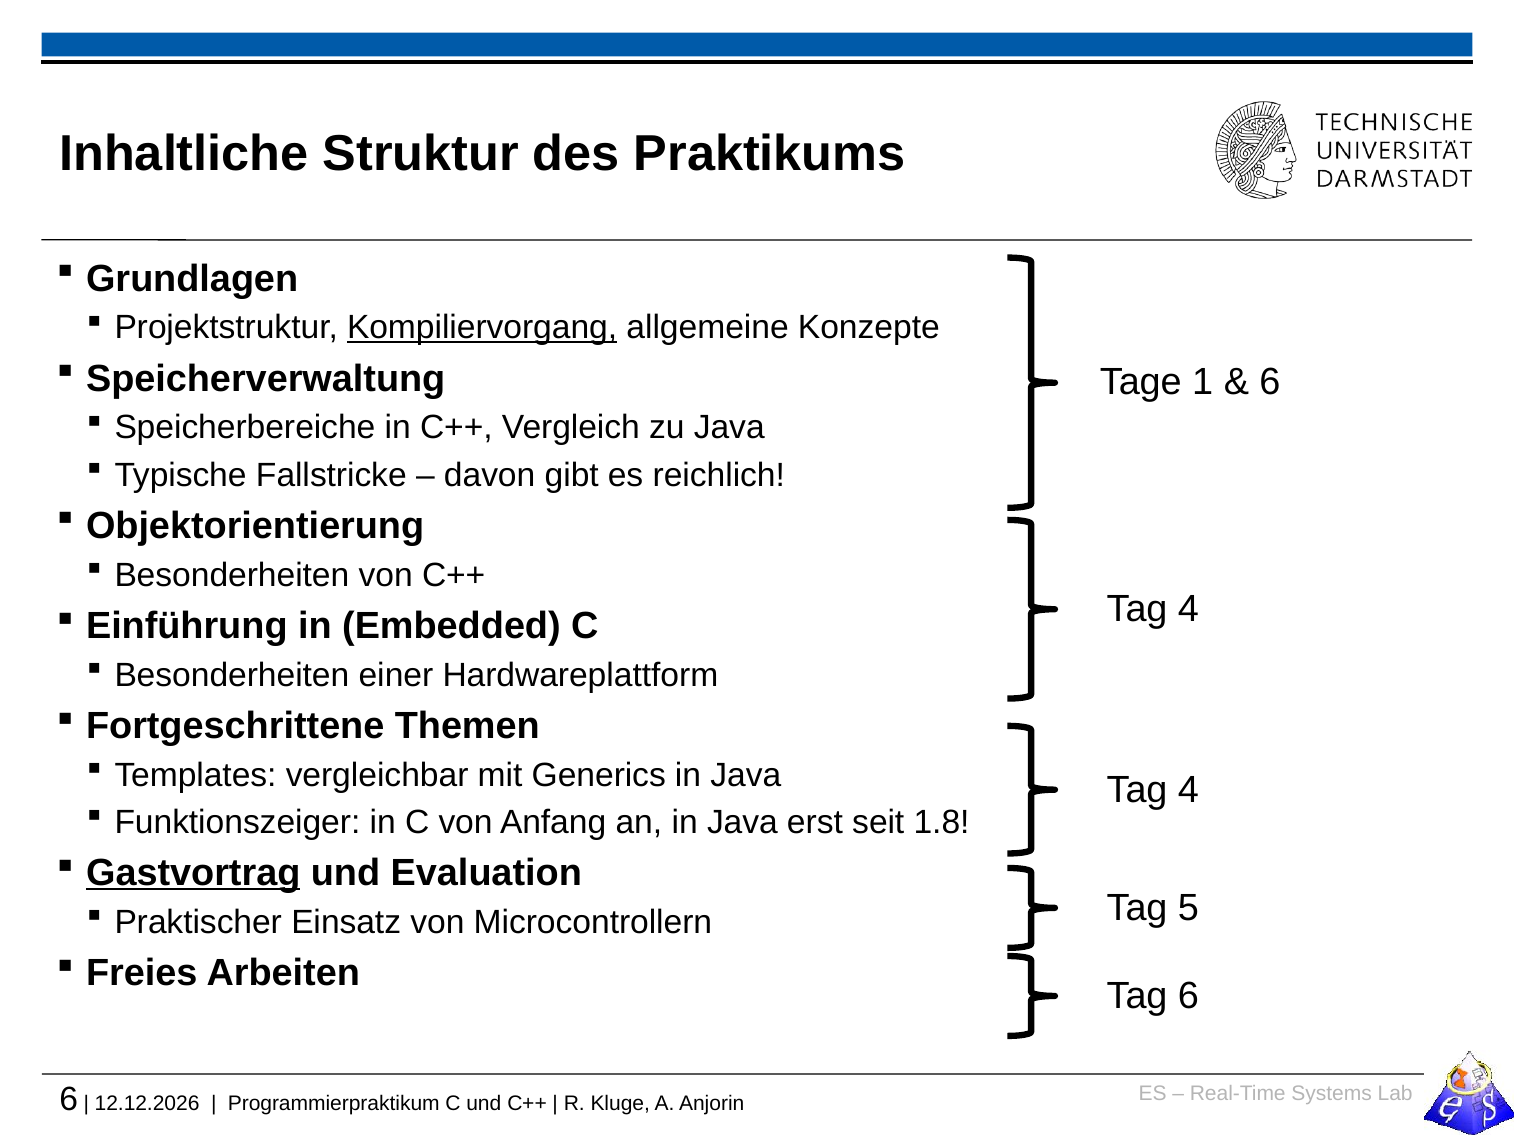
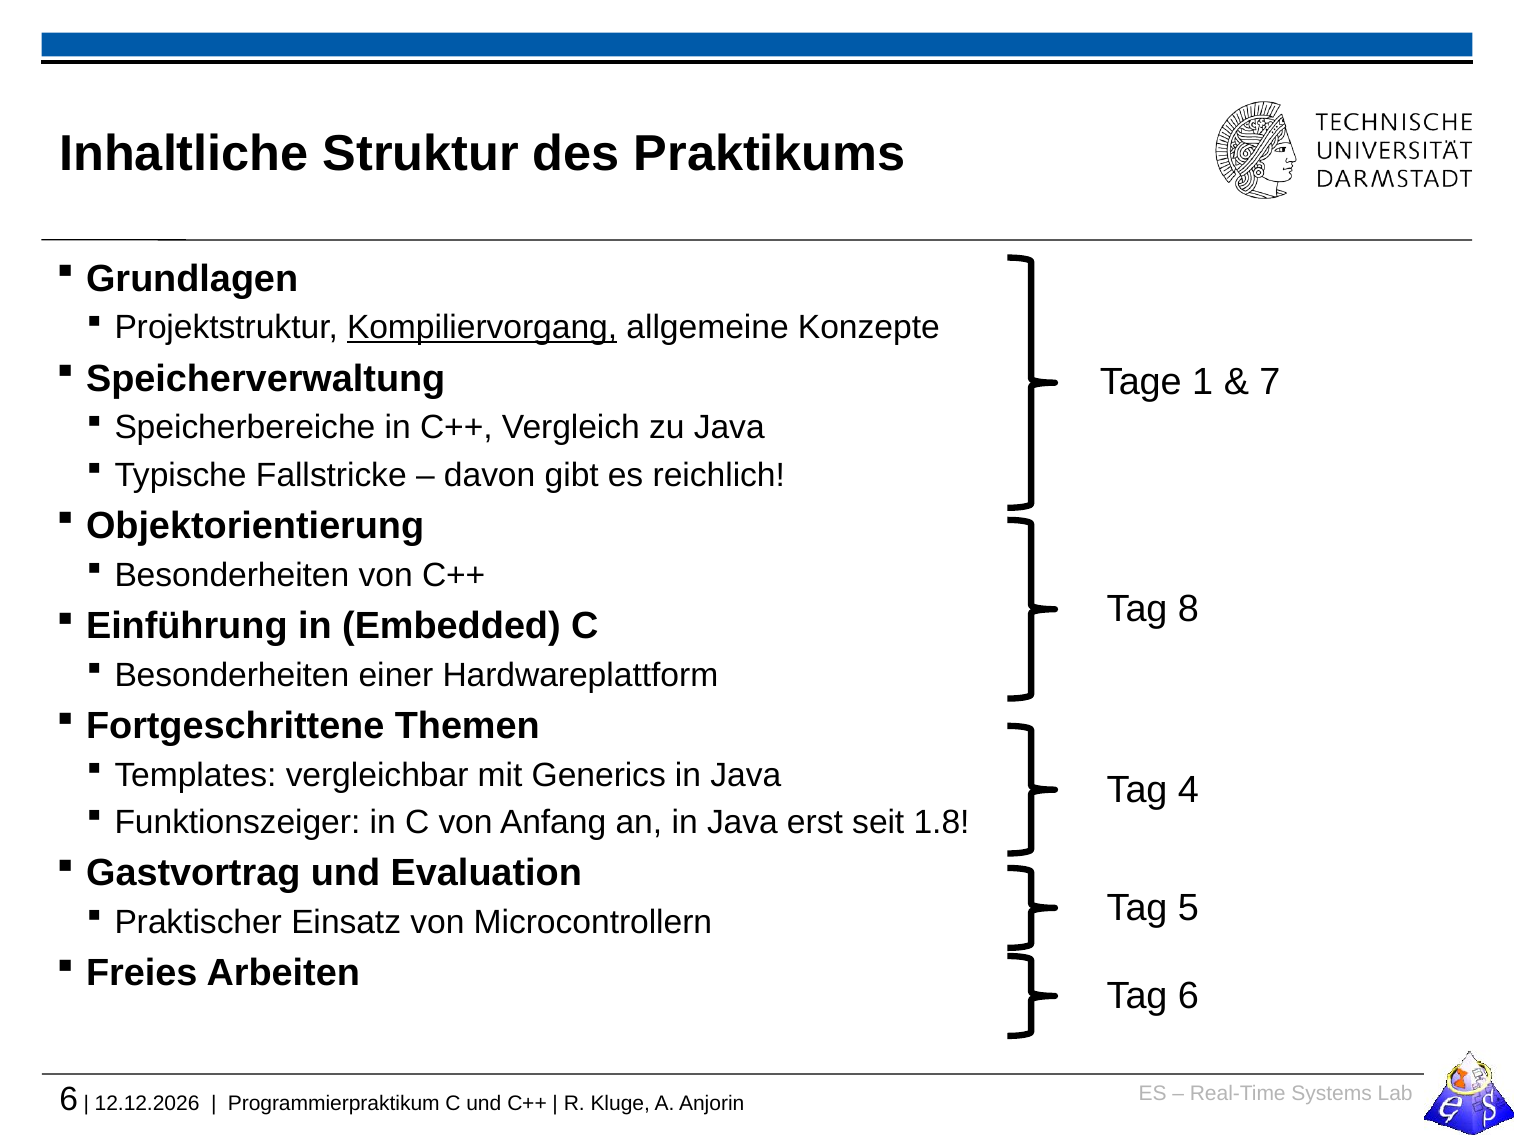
6: 6 -> 7 (1270, 382)
4: 4 -> 8 (1188, 609)
Gastvortrag underline: present -> none (193, 873)
